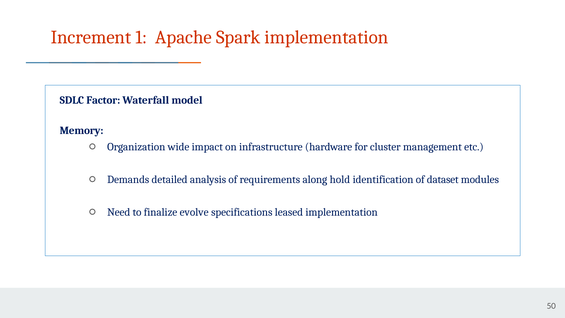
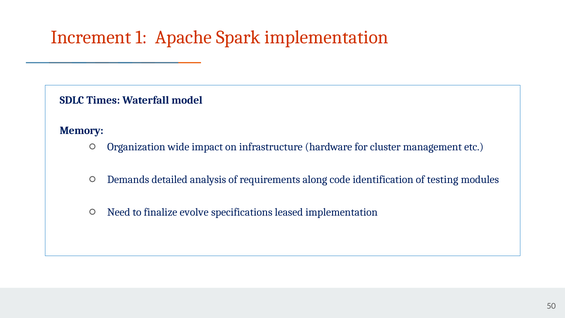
Factor: Factor -> Times (103, 100)
hold: hold -> code (340, 179)
dataset: dataset -> testing (443, 179)
